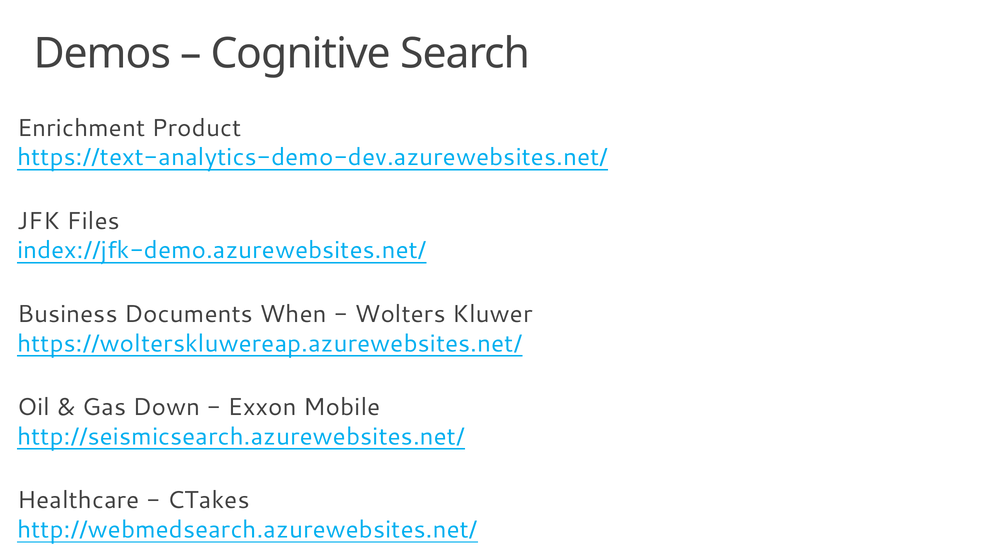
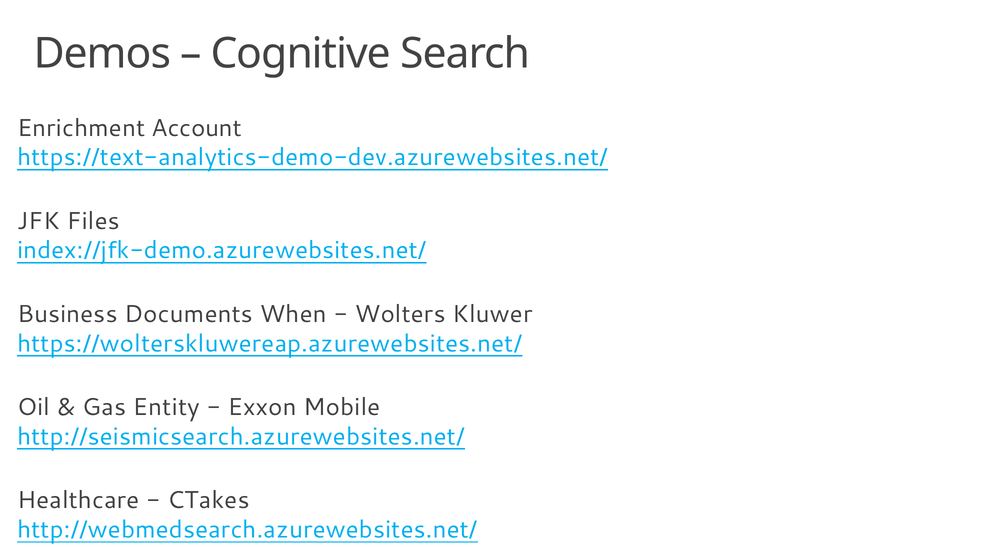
Product: Product -> Account (197, 128)
Down: Down -> Entity (166, 407)
